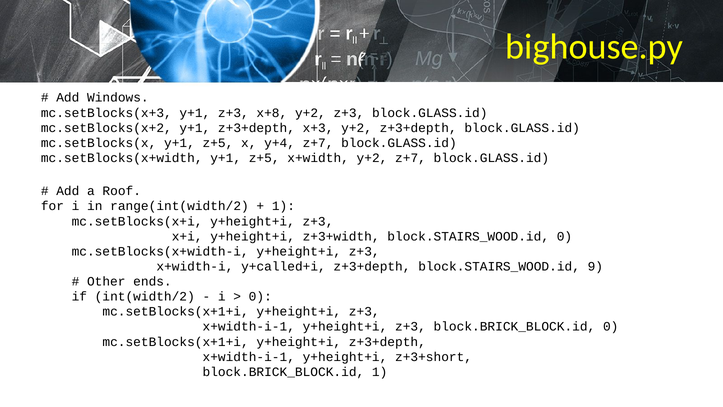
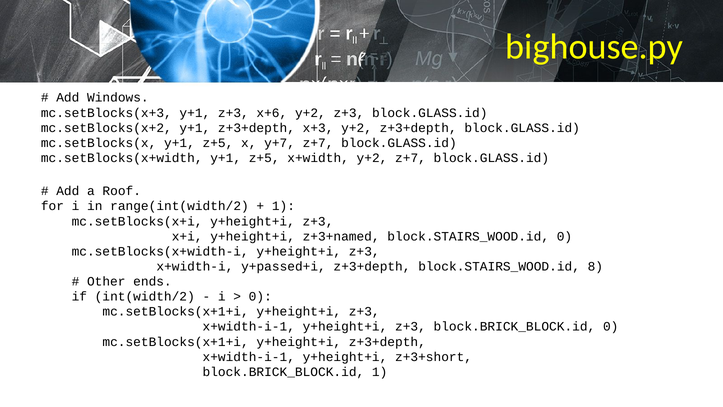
x+8: x+8 -> x+6 (272, 113)
y+4: y+4 -> y+7 (280, 143)
z+3+width: z+3+width -> z+3+named (341, 236)
y+called+i: y+called+i -> y+passed+i (283, 266)
9: 9 -> 8 (595, 266)
